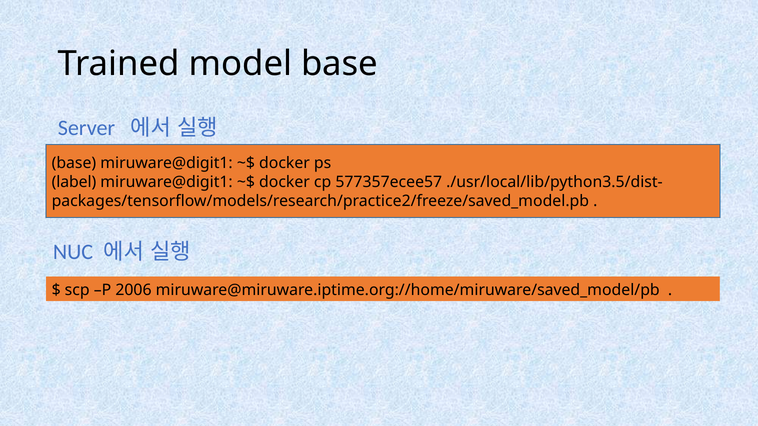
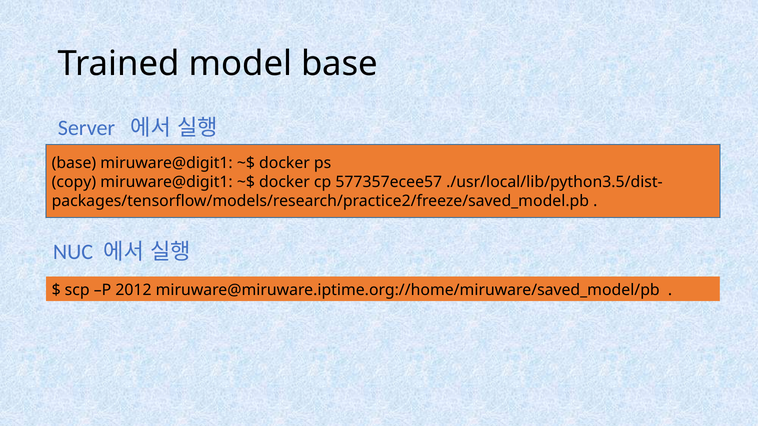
label: label -> copy (74, 182)
2006: 2006 -> 2012 (133, 290)
